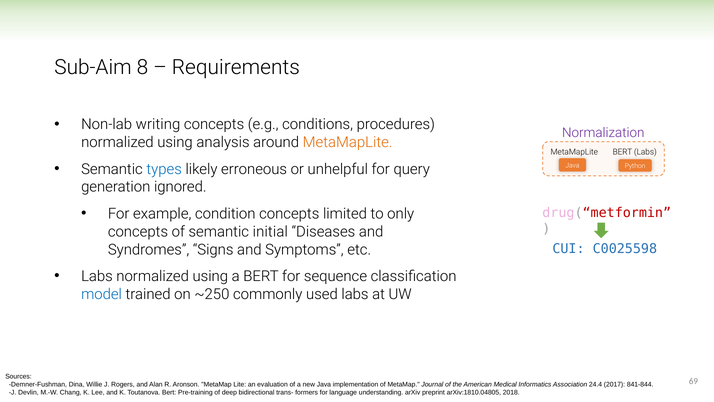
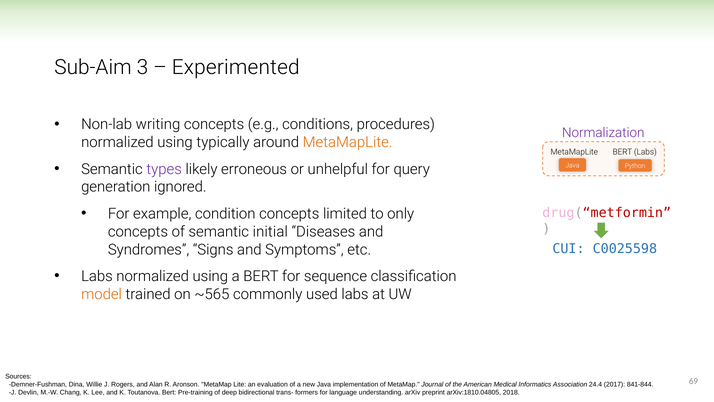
8: 8 -> 3 (142, 67)
Requirements: Requirements -> Experimented (236, 67)
analysis: analysis -> typically (223, 142)
types colour: blue -> purple (164, 169)
model colour: blue -> orange (102, 294)
~250: ~250 -> ~565 (212, 294)
